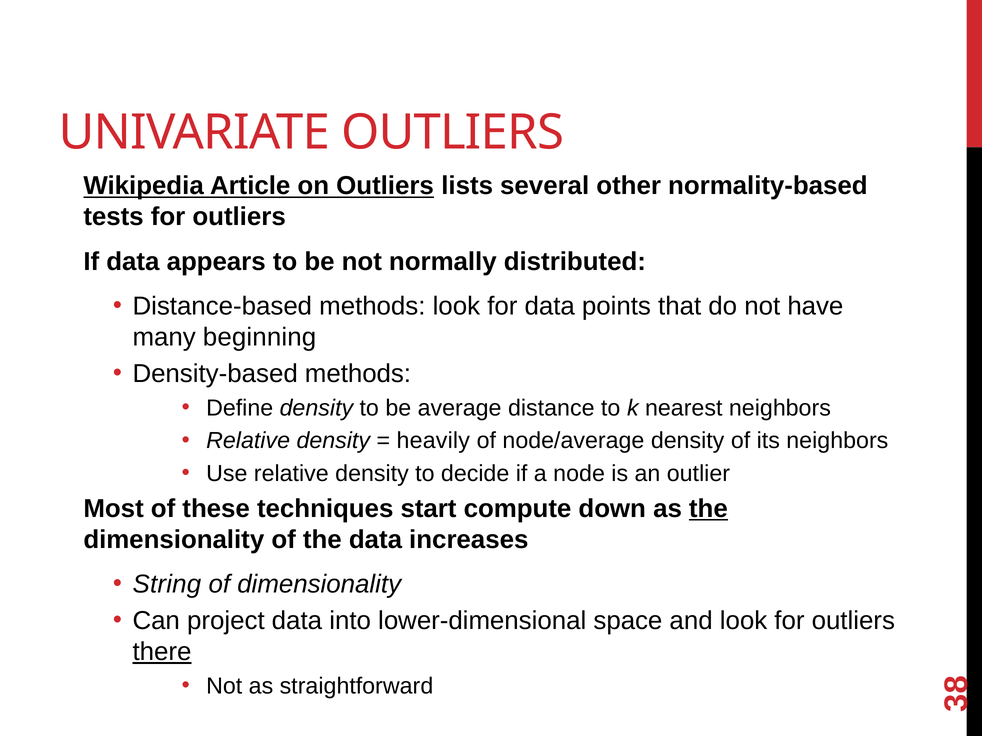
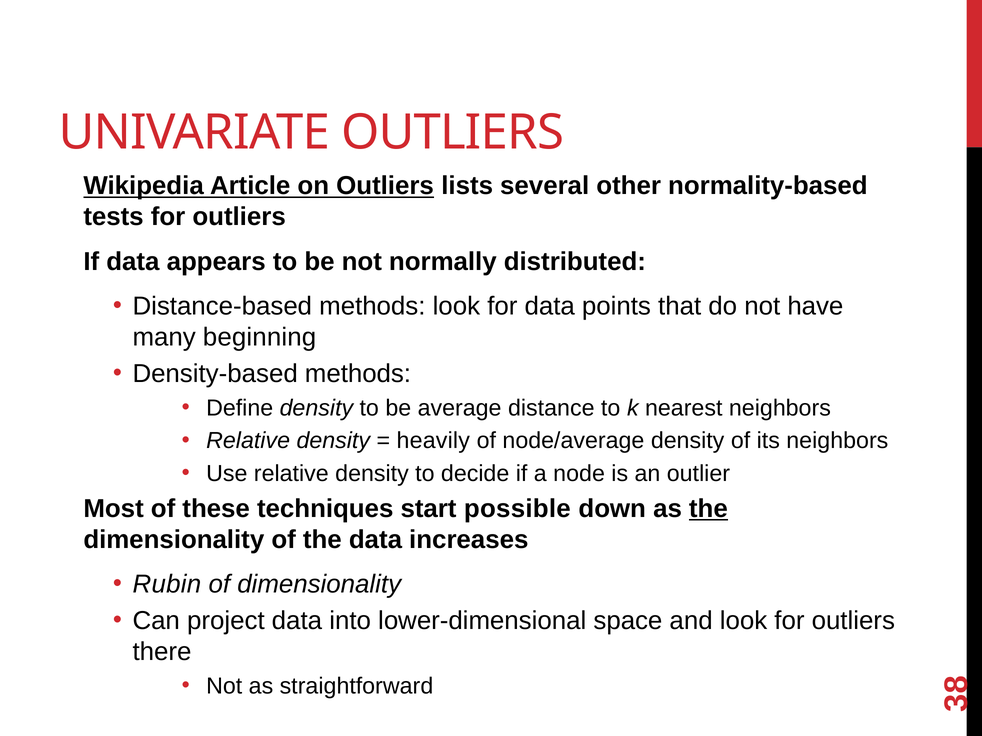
compute: compute -> possible (517, 509)
String: String -> Rubin (167, 585)
there underline: present -> none (162, 652)
